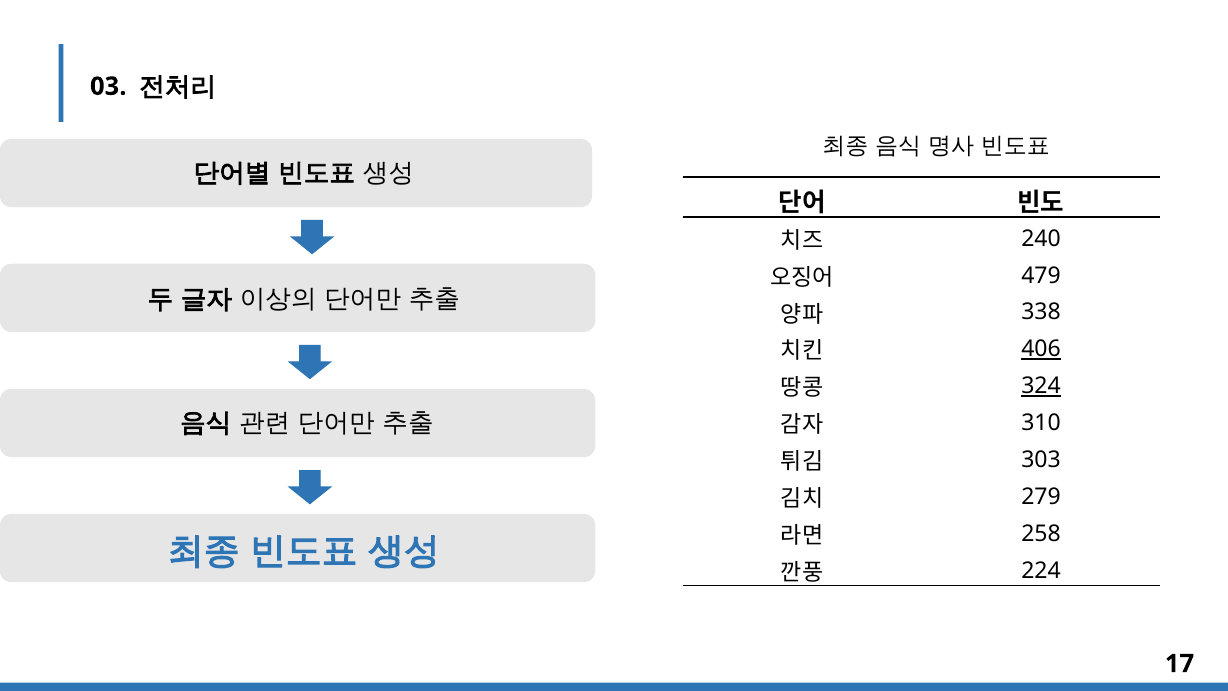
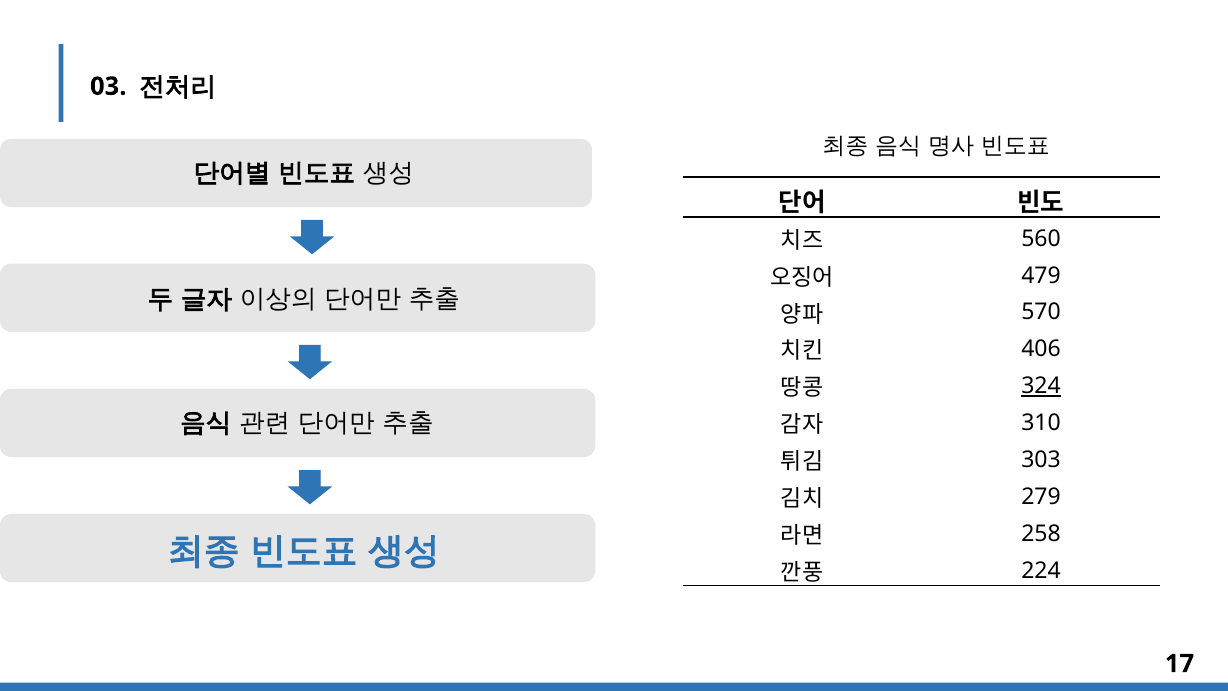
240: 240 -> 560 (1041, 238)
338: 338 -> 570 (1041, 312)
406 underline: present -> none (1041, 349)
